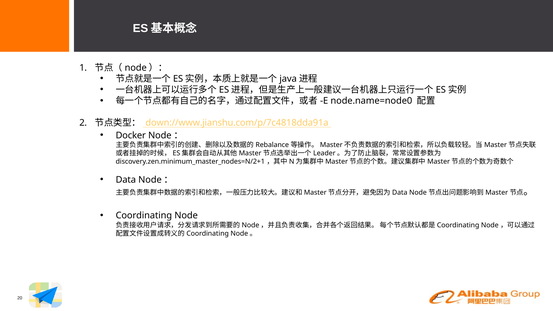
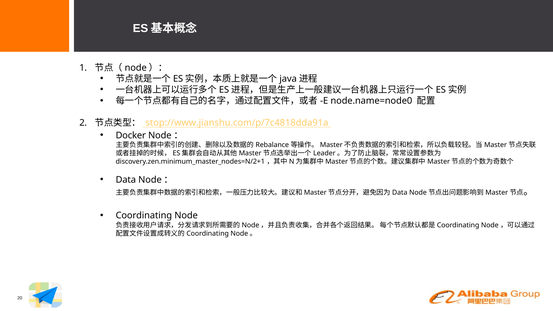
down://www.jianshu.com/p/7c4818dda91a: down://www.jianshu.com/p/7c4818dda91a -> stop://www.jianshu.com/p/7c4818dda91a (237, 123)
